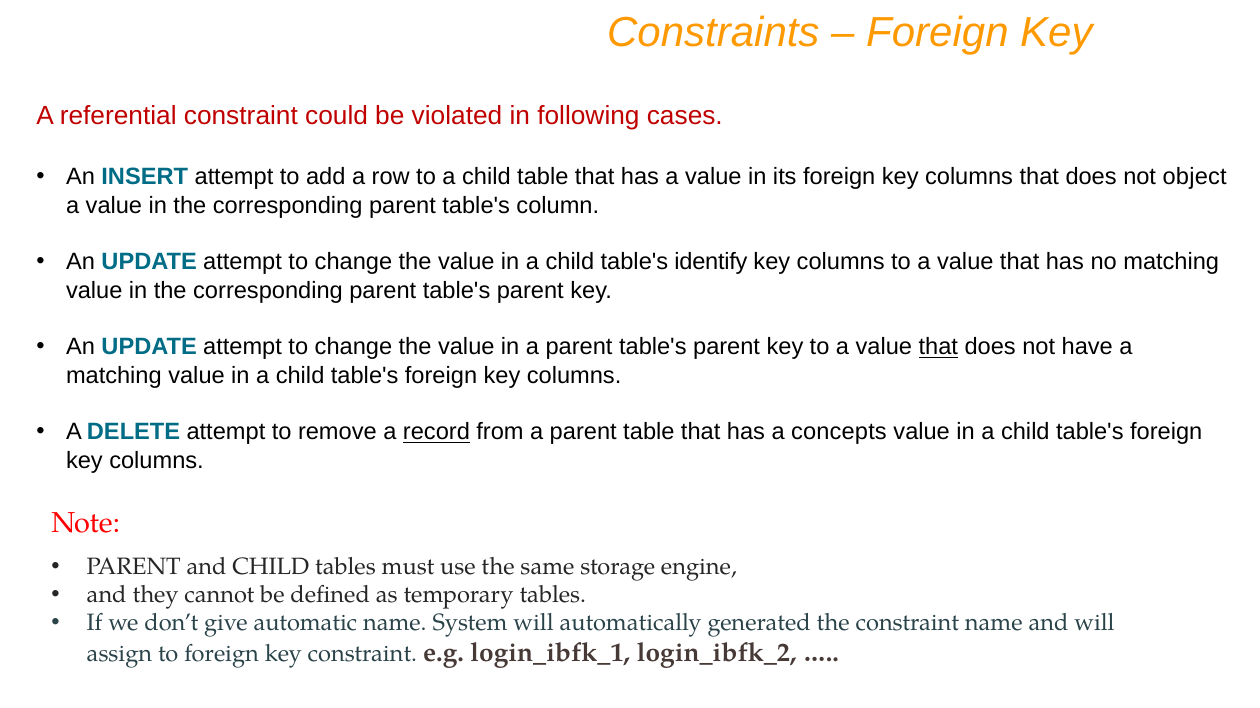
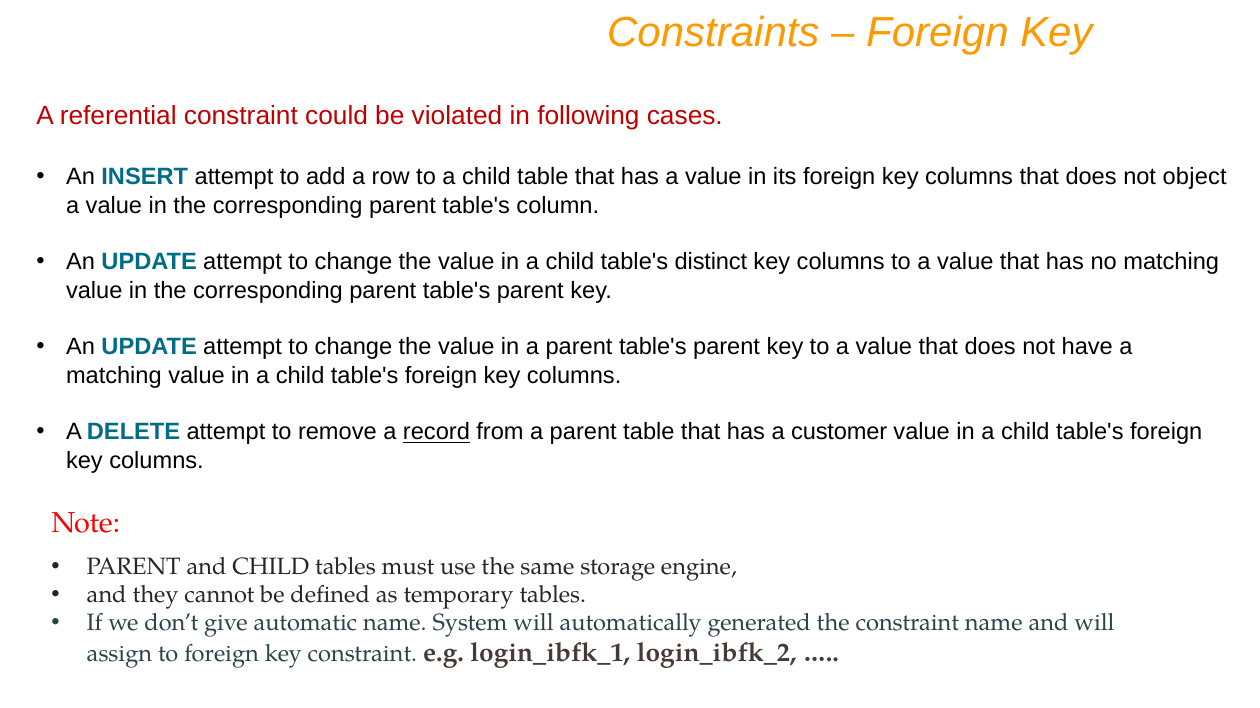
identify: identify -> distinct (711, 262)
that underline: present -> none (938, 347)
concepts: concepts -> customer (839, 433)
